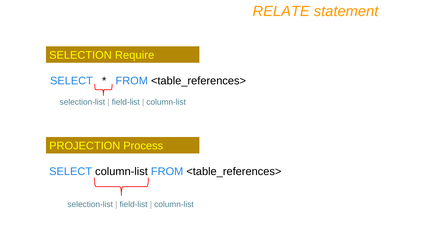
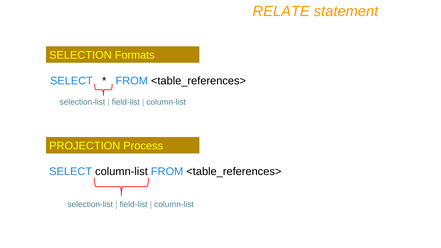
Require: Require -> Formats (135, 55)
